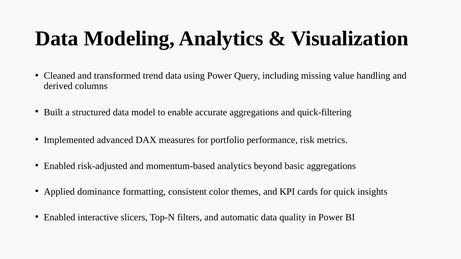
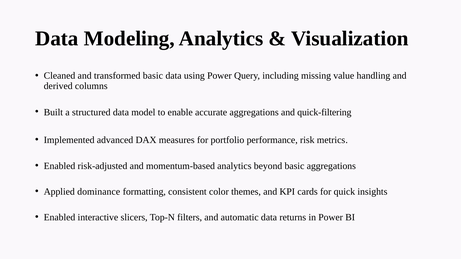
transformed trend: trend -> basic (153, 76)
quality: quality -> returns (293, 218)
